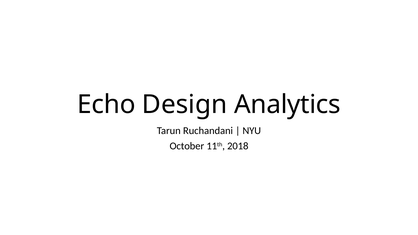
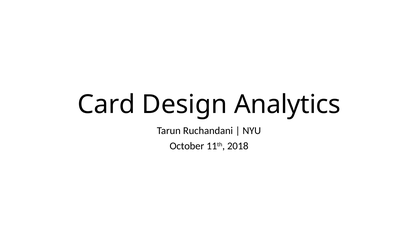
Echo: Echo -> Card (106, 104)
